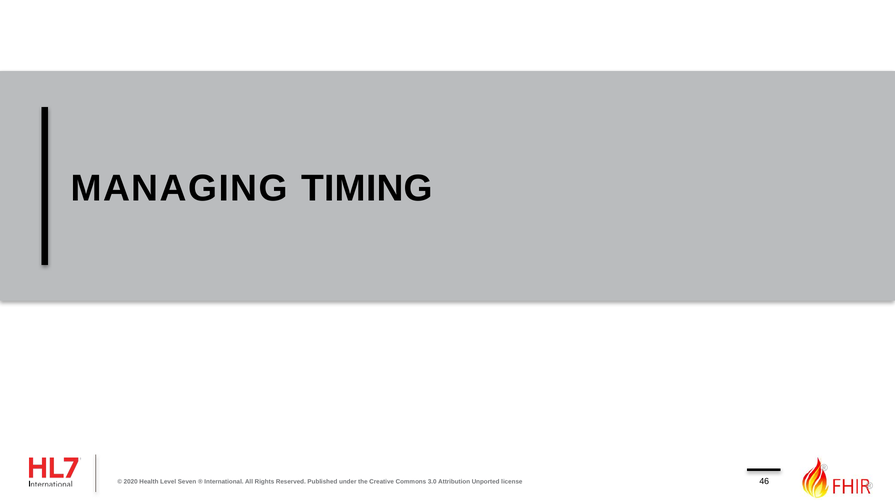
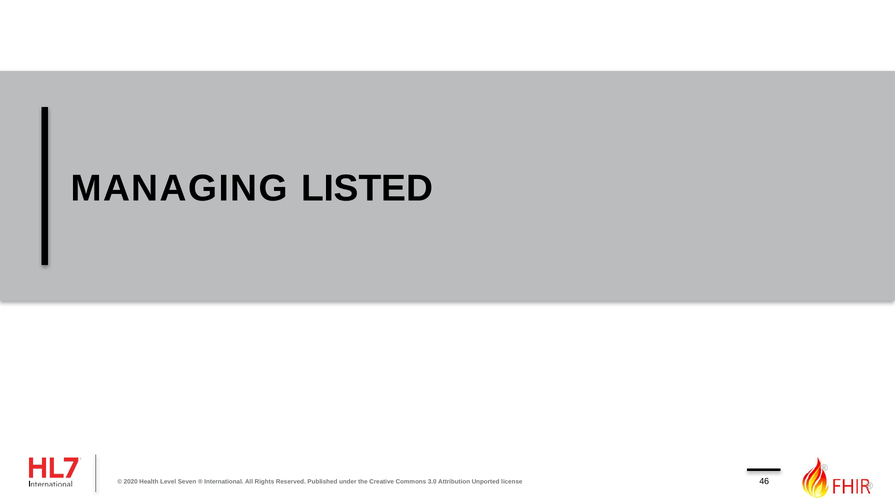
TIMING: TIMING -> LISTED (367, 188)
